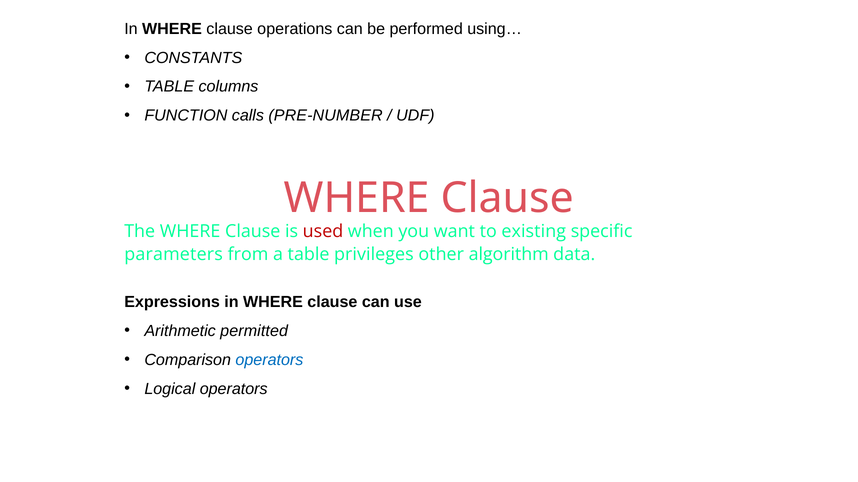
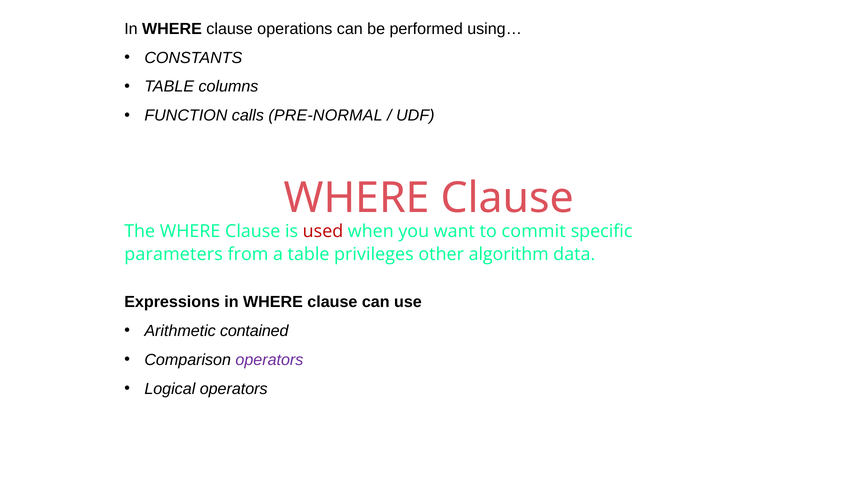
PRE-NUMBER: PRE-NUMBER -> PRE-NORMAL (326, 116)
existing: existing -> commit (534, 232)
permitted: permitted -> contained (254, 331)
operators colour: blue -> purple (269, 360)
